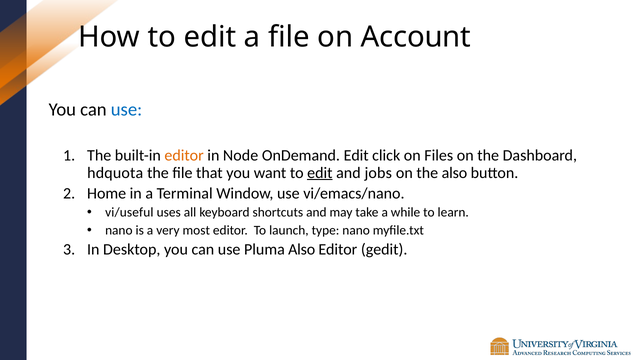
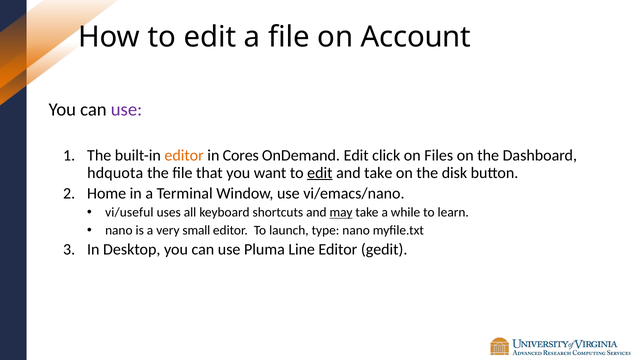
use colour: blue -> purple (126, 109)
Node: Node -> Cores (241, 155)
and jobs: jobs -> take (378, 173)
the also: also -> disk (454, 173)
may underline: none -> present (341, 213)
most: most -> small (196, 230)
Pluma Also: Also -> Line (302, 249)
